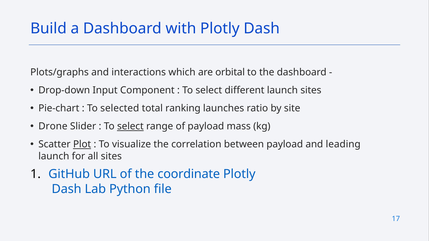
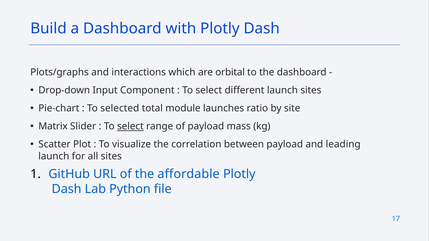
ranking: ranking -> module (183, 108)
Drone: Drone -> Matrix (53, 127)
Plot underline: present -> none (82, 145)
coordinate: coordinate -> affordable (189, 174)
